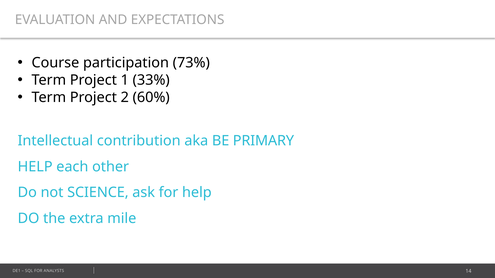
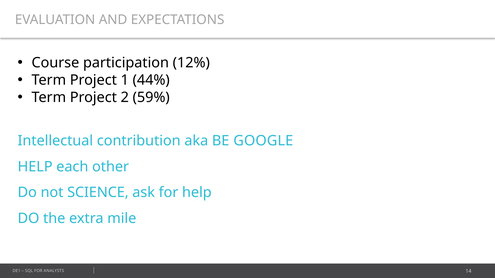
73%: 73% -> 12% (191, 63)
33%: 33% -> 44% (151, 80)
60%: 60% -> 59% (151, 98)
PRIMARY: PRIMARY -> GOOGLE (263, 141)
